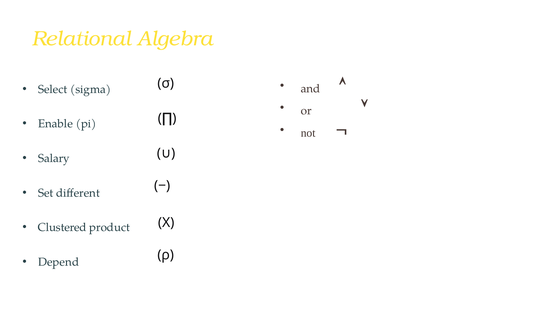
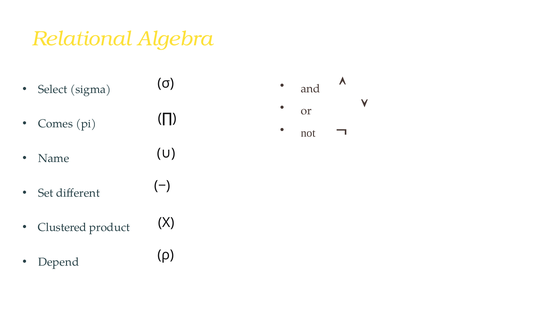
Enable: Enable -> Comes (55, 124)
Salary: Salary -> Name (54, 158)
